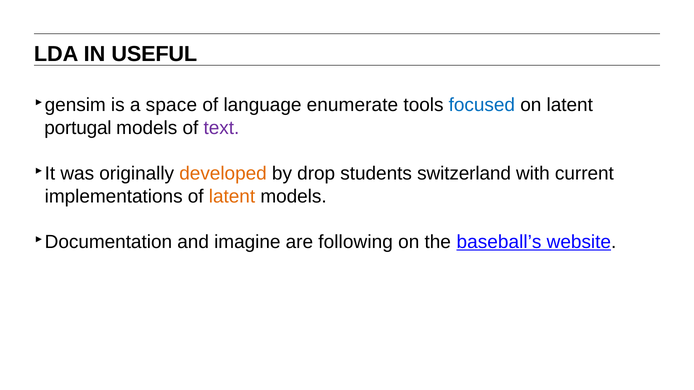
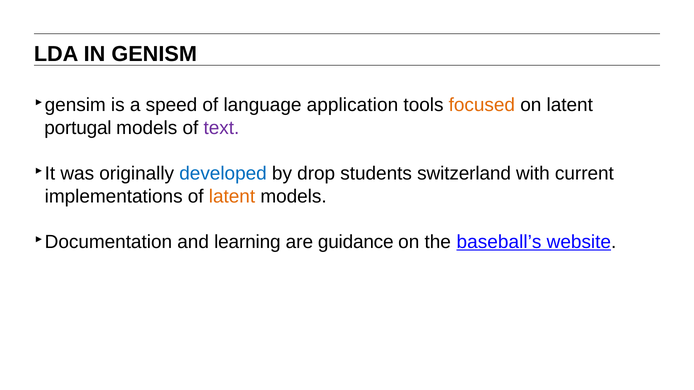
USEFUL: USEFUL -> GENISM (154, 54)
space: space -> speed (172, 105)
enumerate: enumerate -> application (352, 105)
focused colour: blue -> orange (482, 105)
developed colour: orange -> blue (223, 173)
imagine: imagine -> learning (247, 242)
following: following -> guidance (356, 242)
